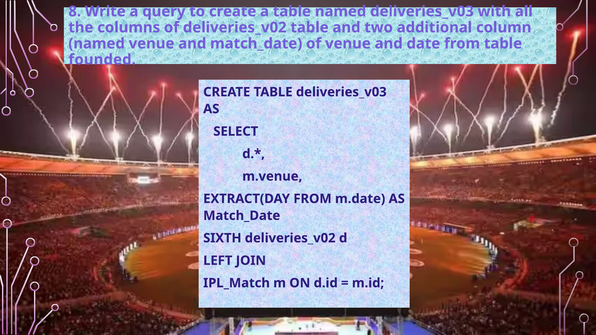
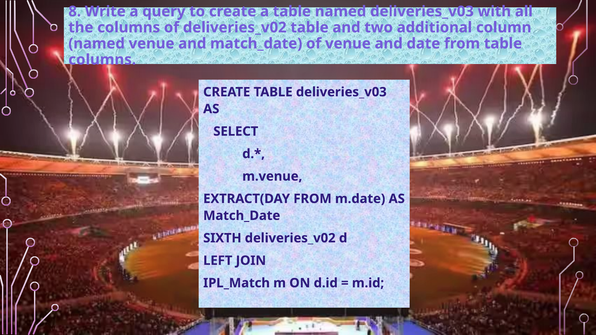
founded: founded -> columns (102, 60)
